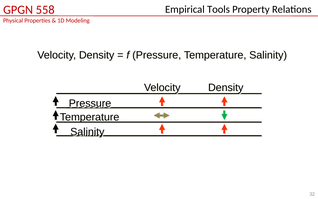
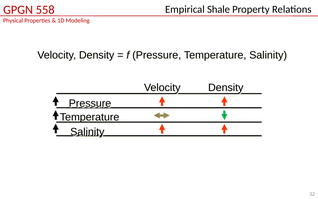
Tools: Tools -> Shale (218, 9)
